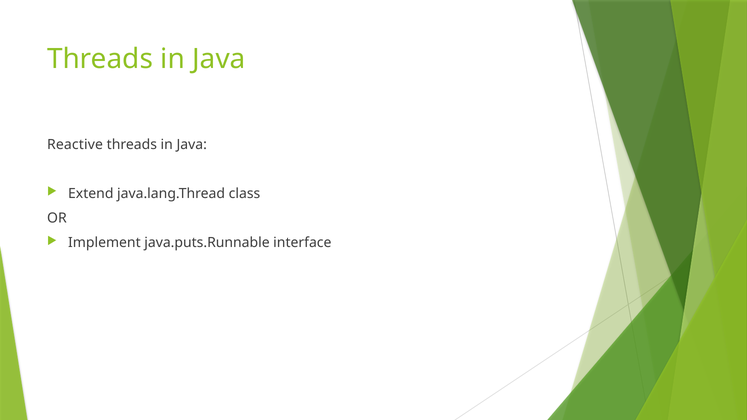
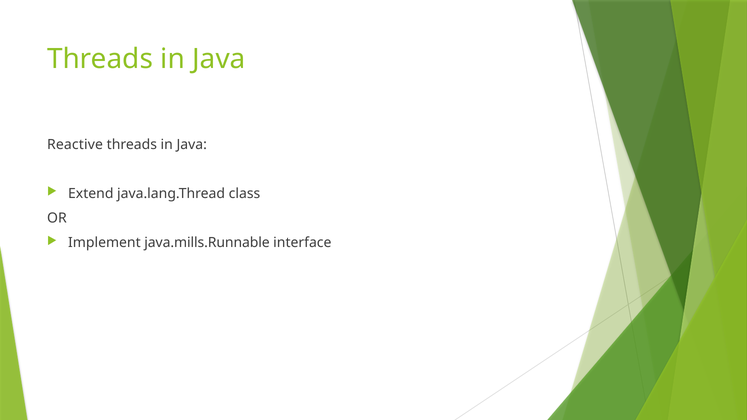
java.puts.Runnable: java.puts.Runnable -> java.mills.Runnable (207, 243)
